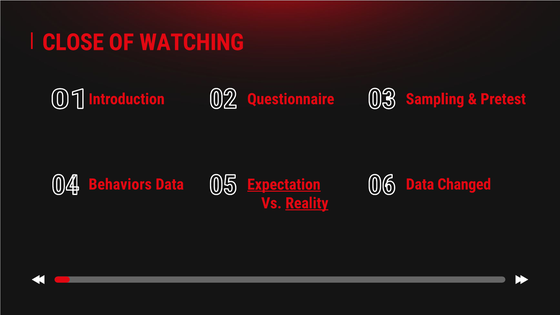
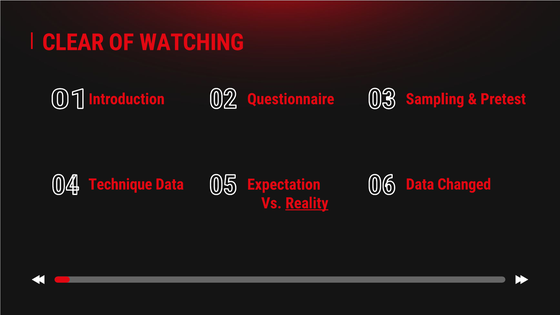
CLOSE: CLOSE -> CLEAR (73, 42)
Behaviors: Behaviors -> Technique (120, 184)
Expectation underline: present -> none (284, 185)
